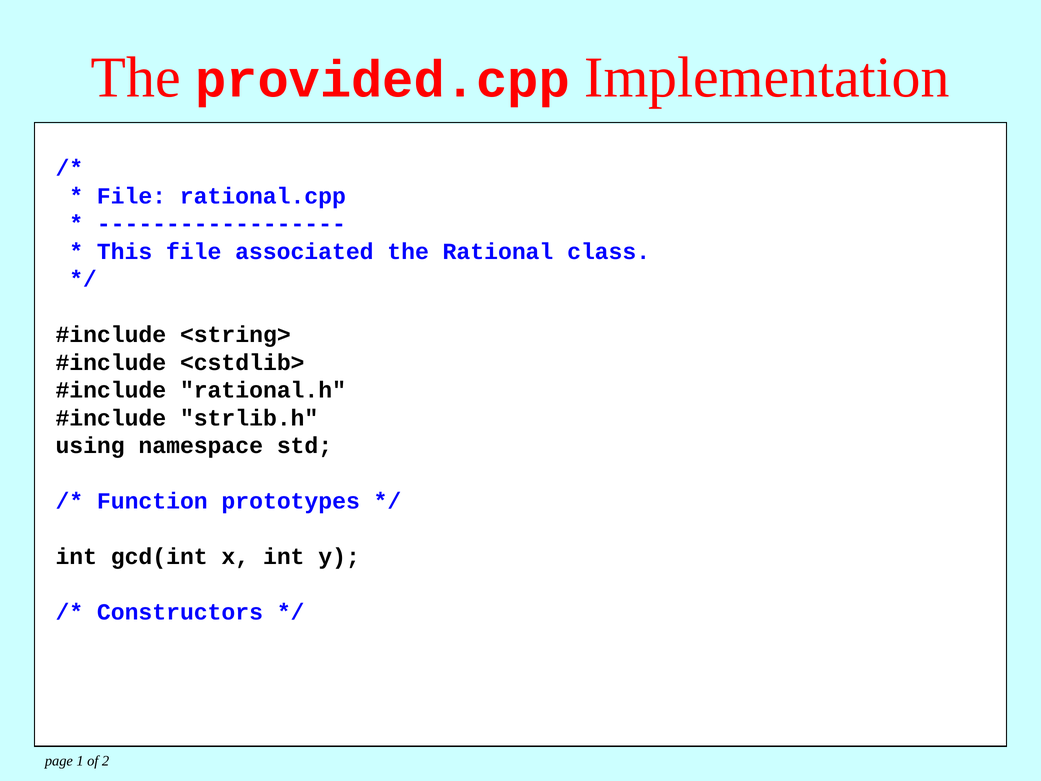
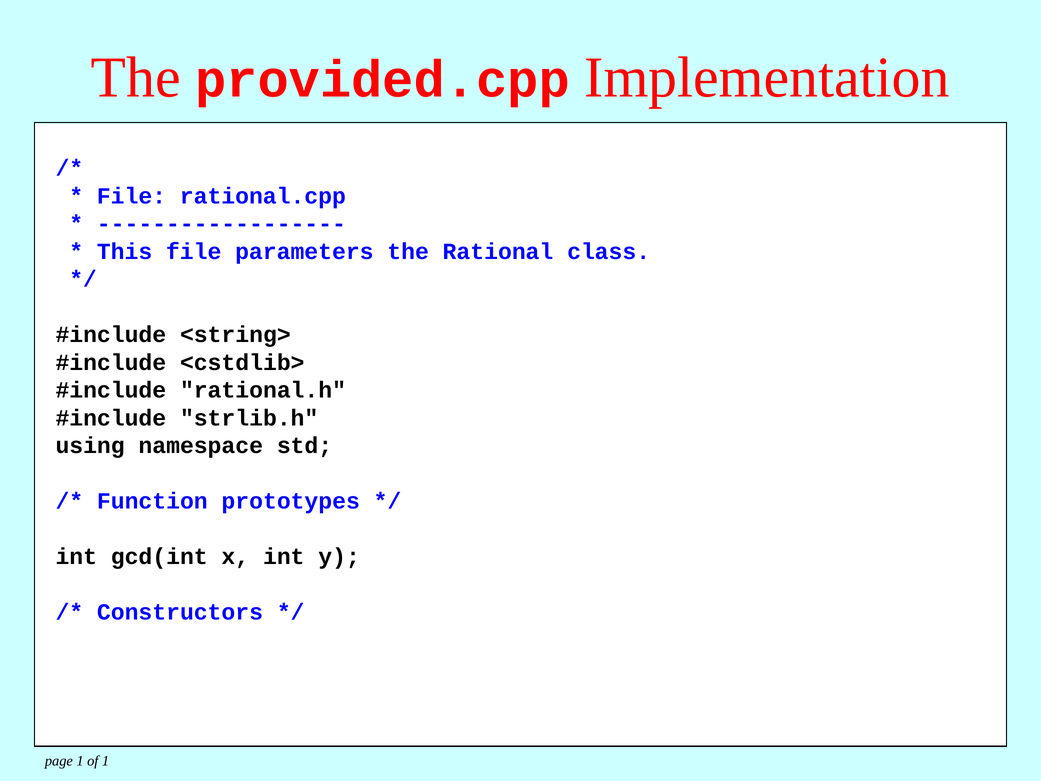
associated: associated -> parameters (304, 251)
of 2: 2 -> 1 (106, 760)
